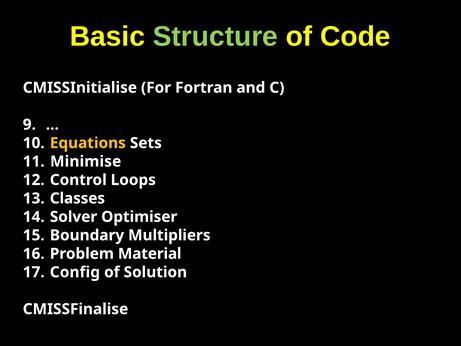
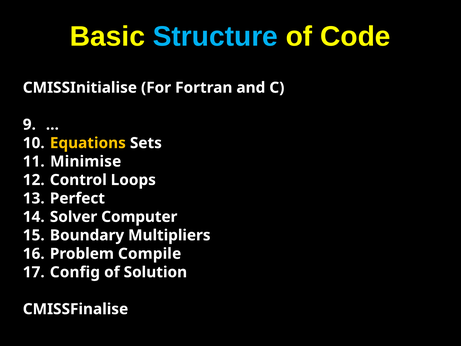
Structure colour: light green -> light blue (215, 36)
Classes: Classes -> Perfect (77, 198)
Optimiser: Optimiser -> Computer (139, 217)
Material: Material -> Compile (150, 254)
